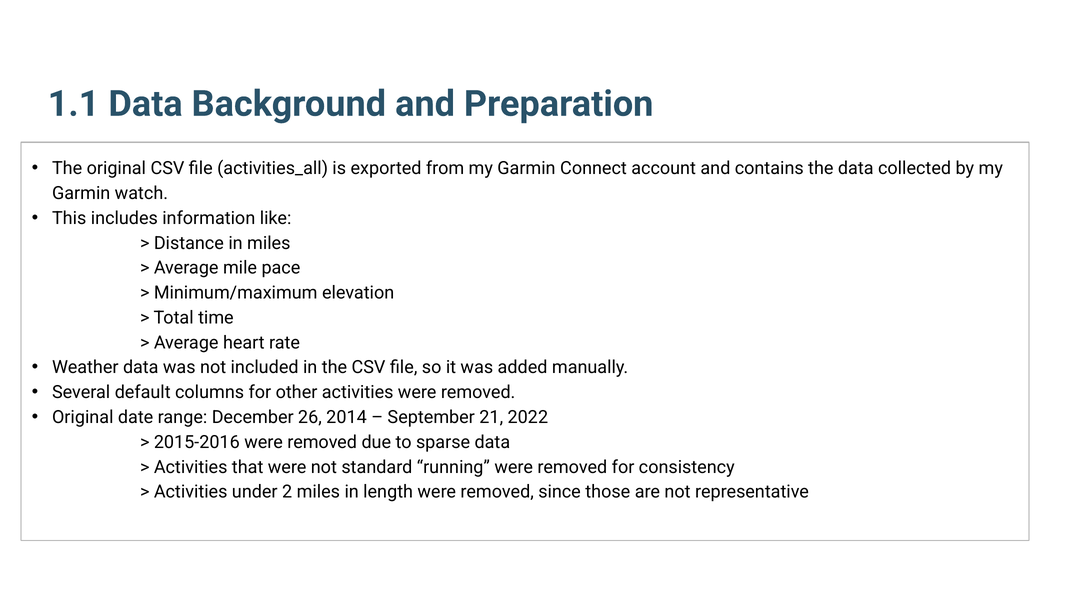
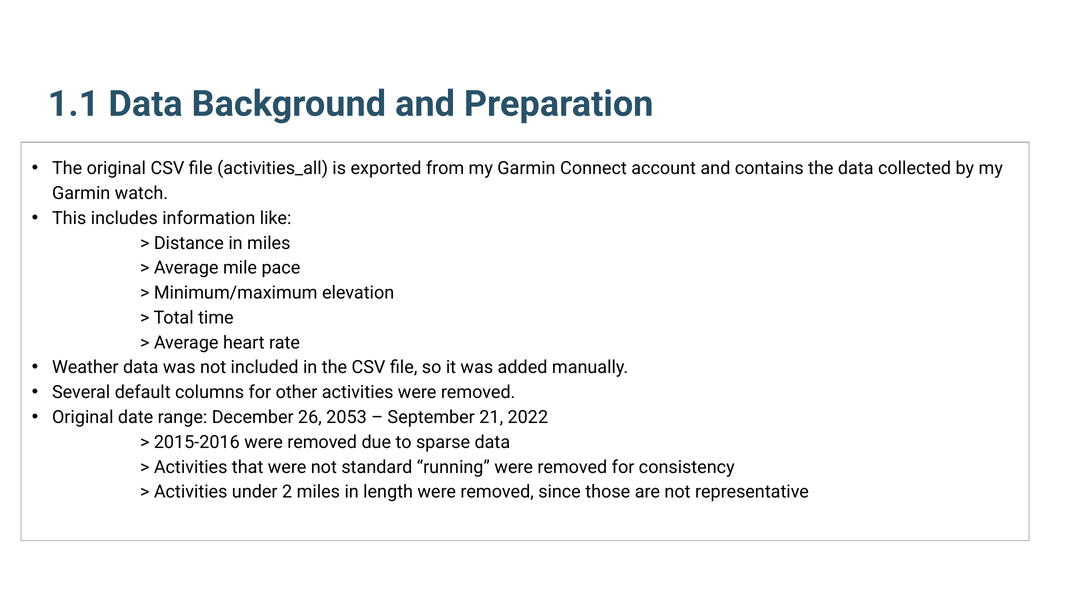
2014: 2014 -> 2053 (347, 417)
